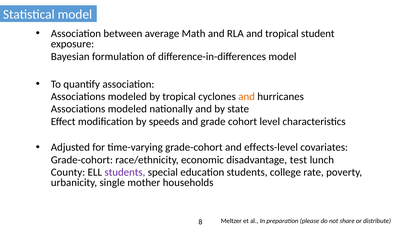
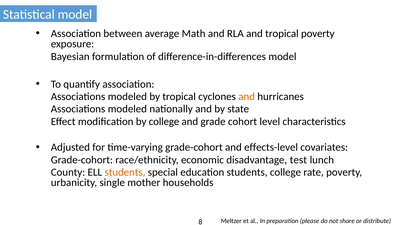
tropical student: student -> poverty (318, 34)
by speeds: speeds -> college (164, 122)
students colour: purple -> orange (125, 173)
